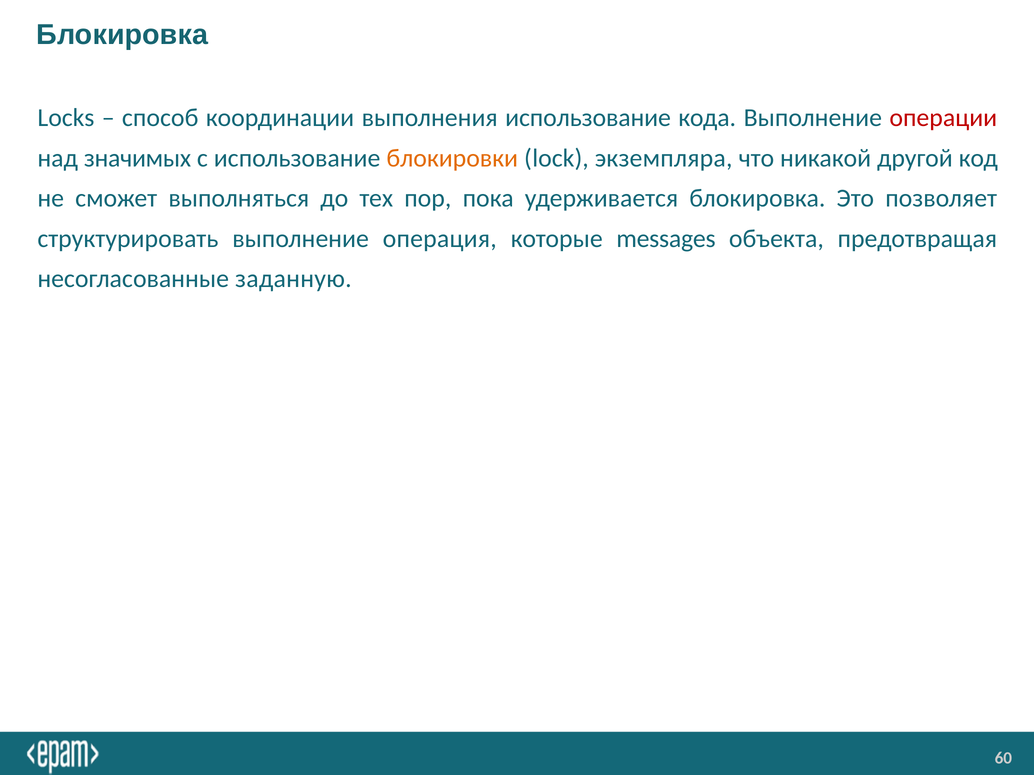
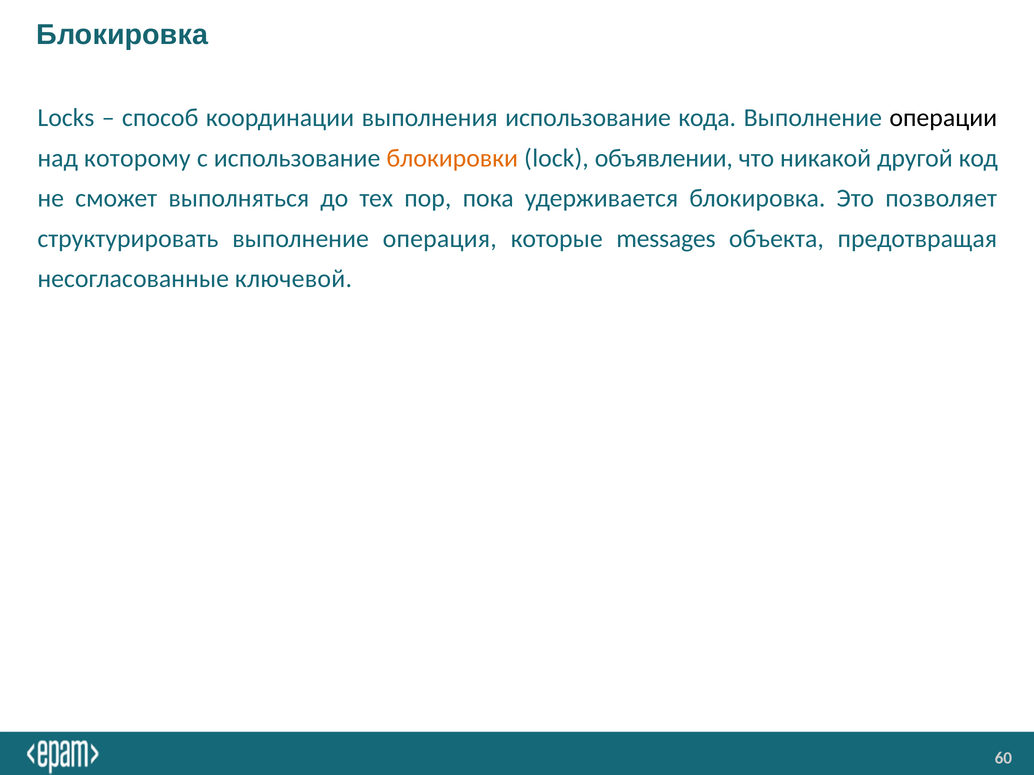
операции colour: red -> black (943, 118)
значимых: значимых -> которому (137, 158)
экземпляра: экземпляра -> объявлении (664, 158)
заданную: заданную -> ключевой (293, 279)
